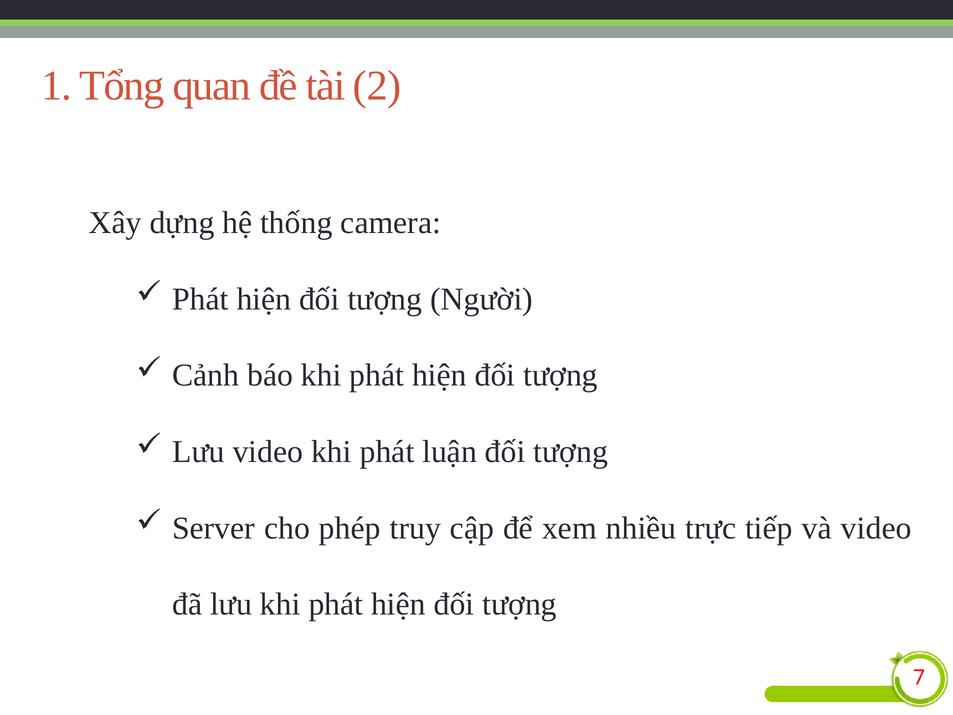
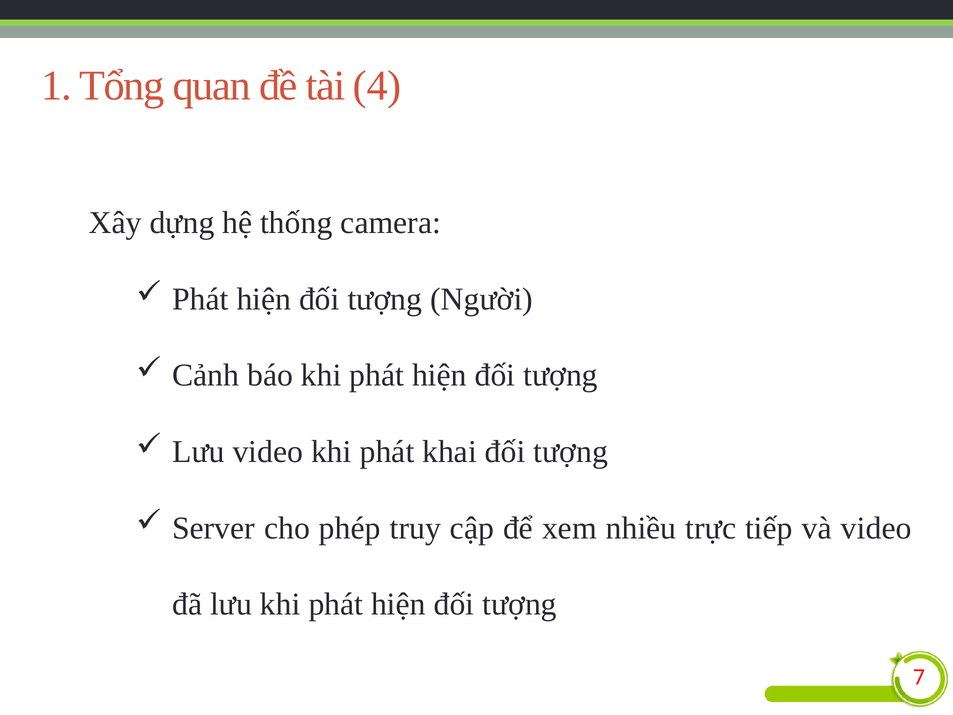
2: 2 -> 4 (377, 86)
luận: luận -> khai (450, 452)
